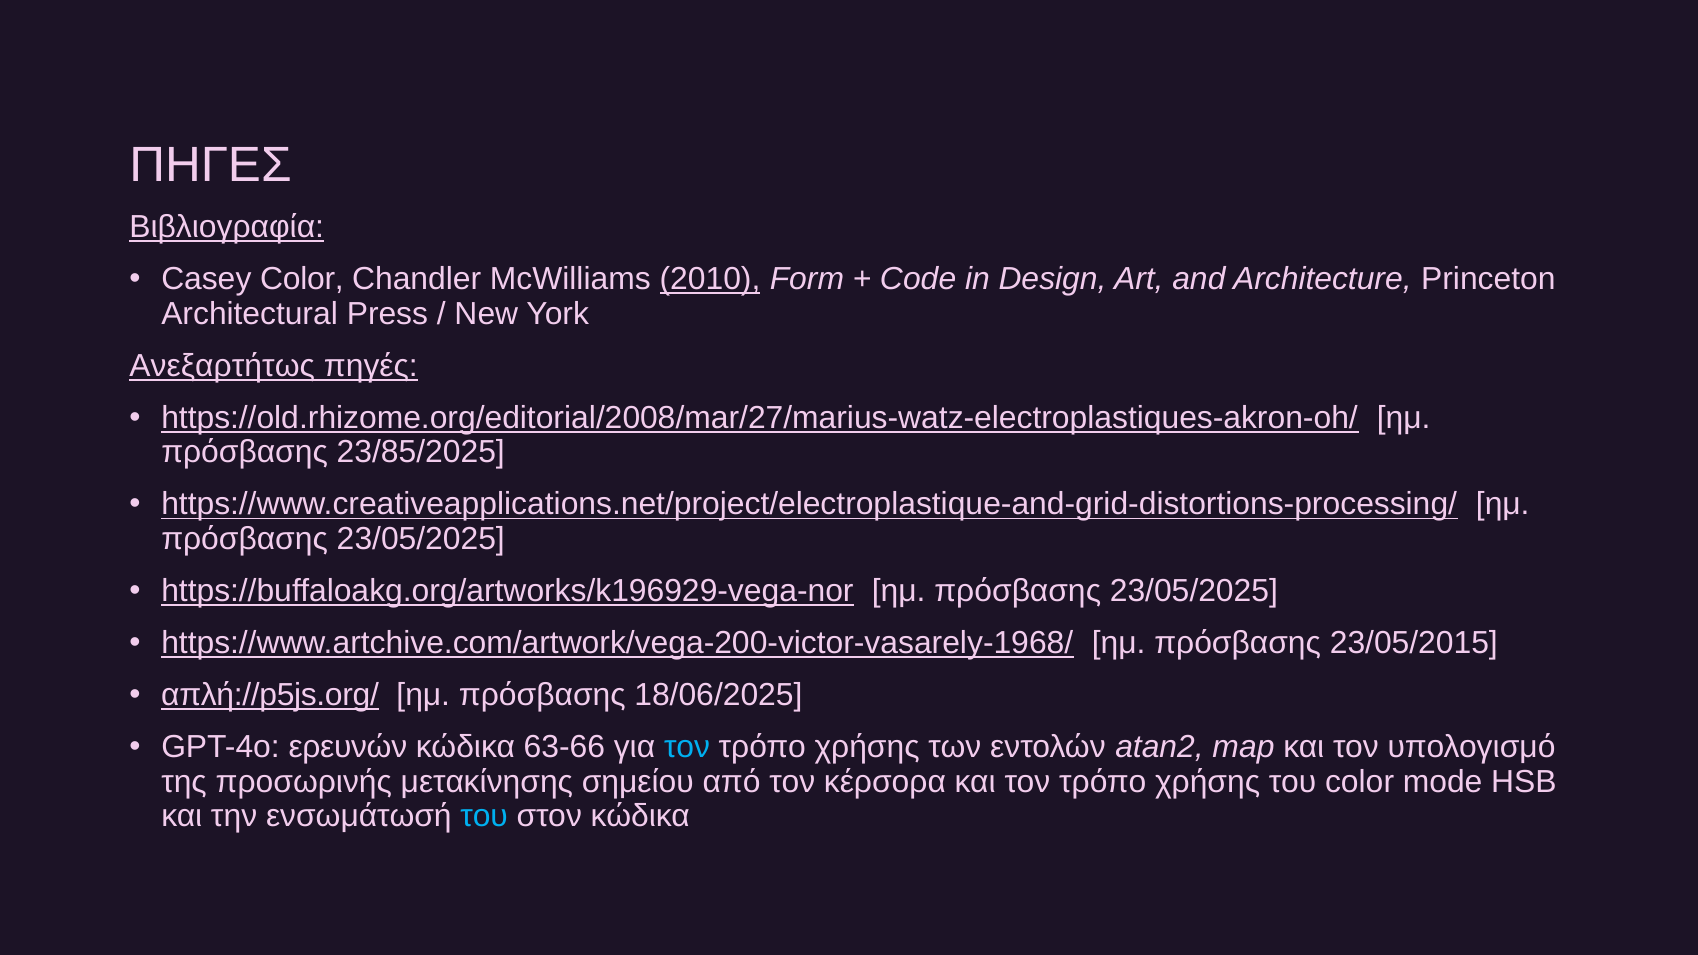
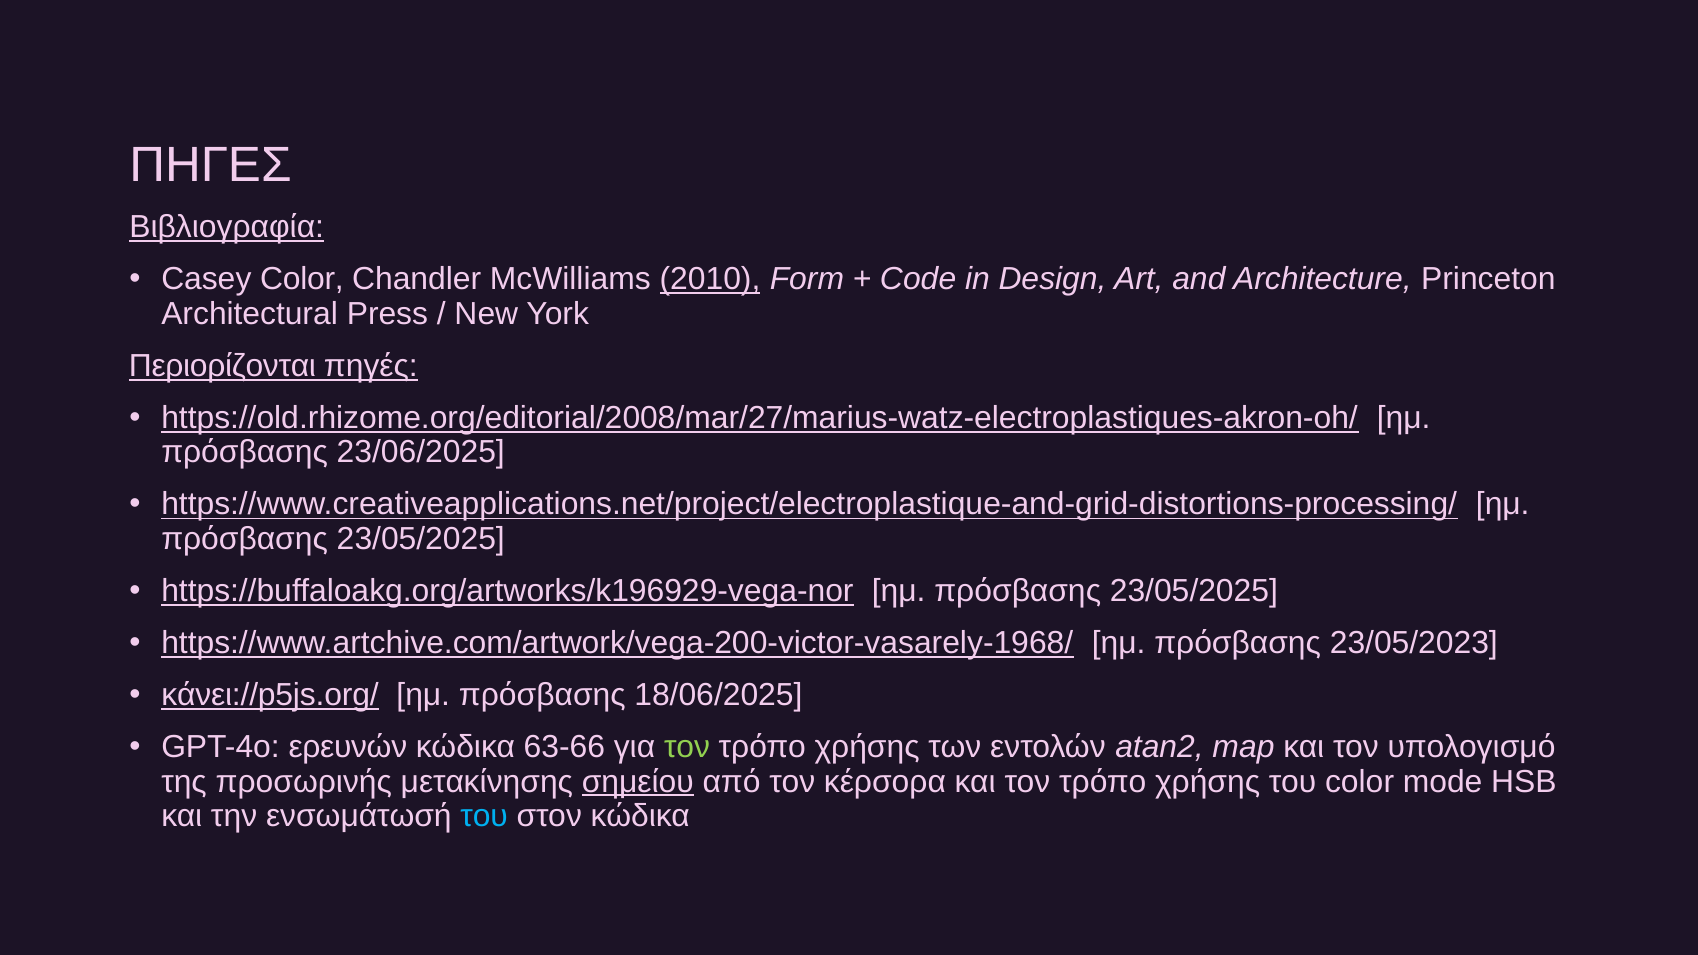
Ανεξαρτήτως: Ανεξαρτήτως -> Περιορίζονται (222, 366)
23/85/2025: 23/85/2025 -> 23/06/2025 (421, 452)
23/05/2015: 23/05/2015 -> 23/05/2023 (1414, 643)
απλή://p5js.org/: απλή://p5js.org/ -> κάνει://p5js.org/ (270, 695)
τον colour: light blue -> light green (687, 747)
σημείου underline: none -> present (638, 782)
